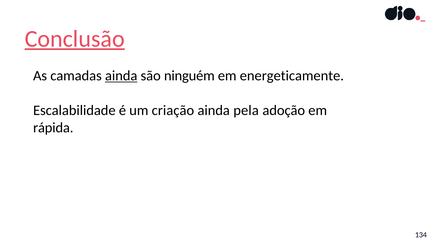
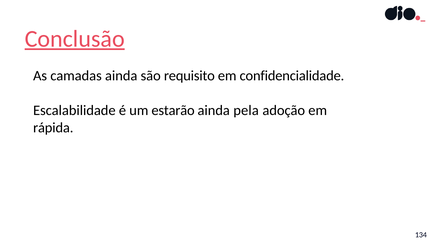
ainda underline: present -> none (121, 76)
ninguém: ninguém -> requisito (189, 76)
energeticamente: energeticamente -> confidencialidade (292, 76)
criação: criação -> estarão (173, 110)
